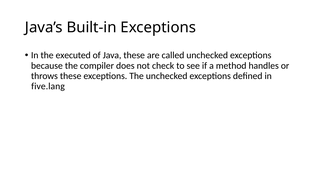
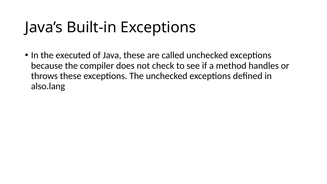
five.lang: five.lang -> also.lang (48, 86)
